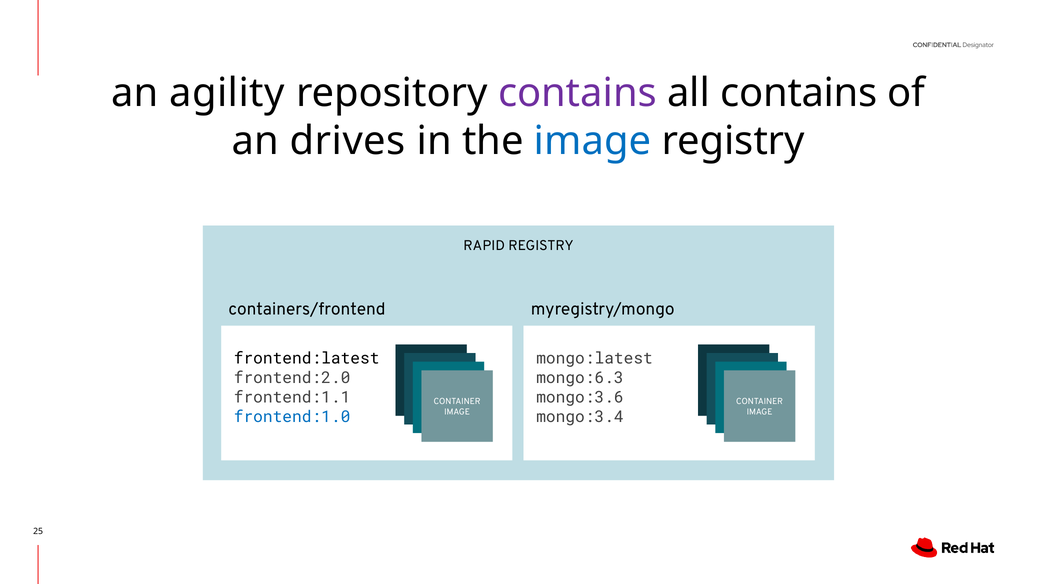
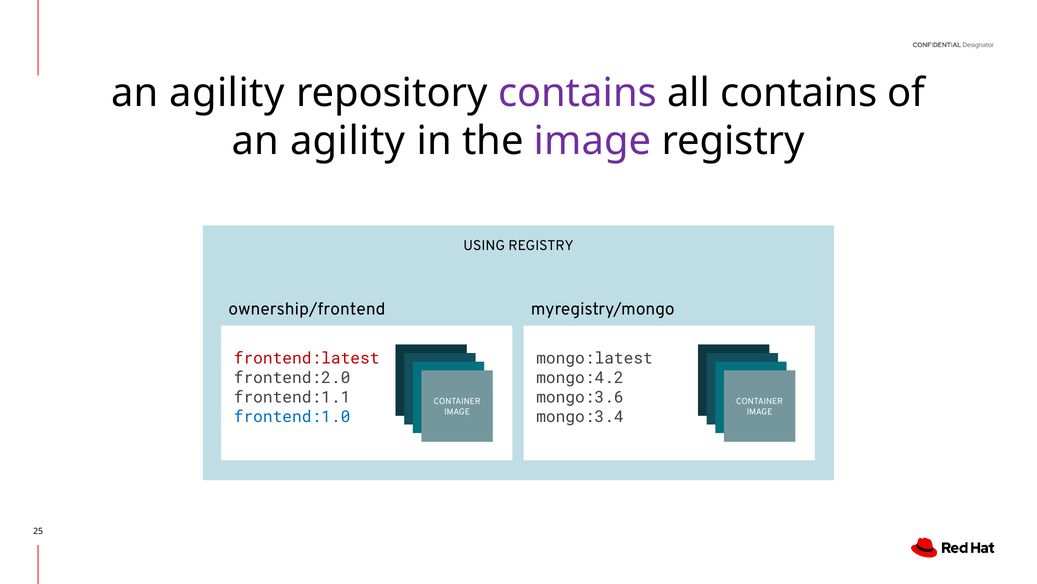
drives: drives -> agility (348, 141)
image colour: blue -> purple (593, 141)
RAPID: RAPID -> USING (484, 245)
containers/frontend: containers/frontend -> ownership/frontend (307, 309)
frontend:latest colour: black -> red (307, 358)
mongo:6.3: mongo:6.3 -> mongo:4.2 (580, 377)
